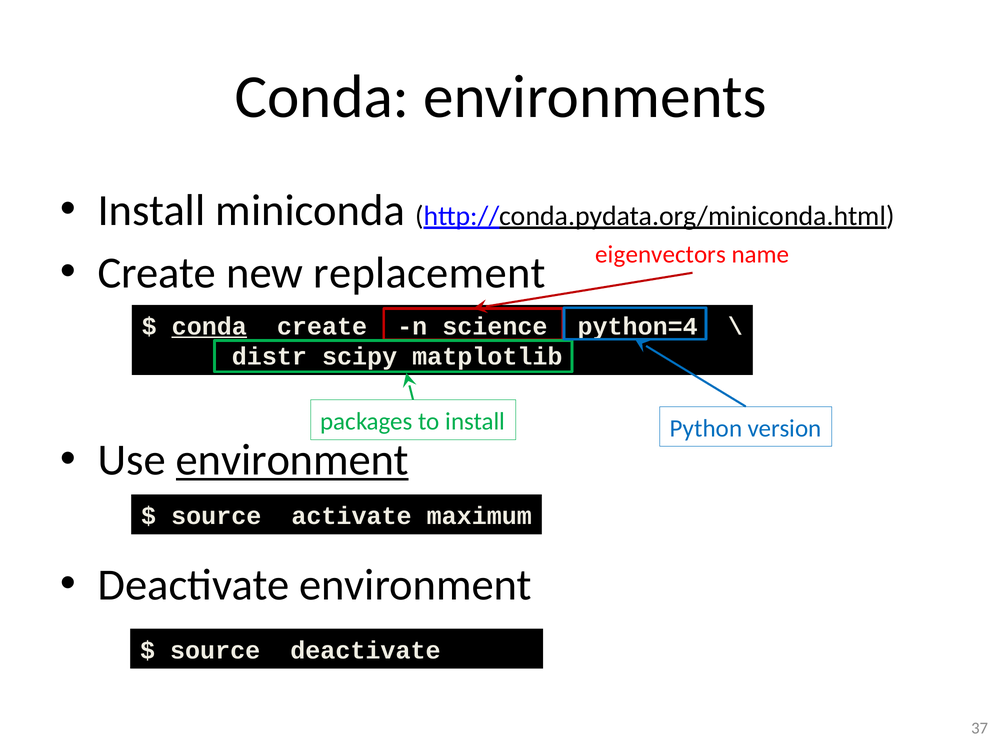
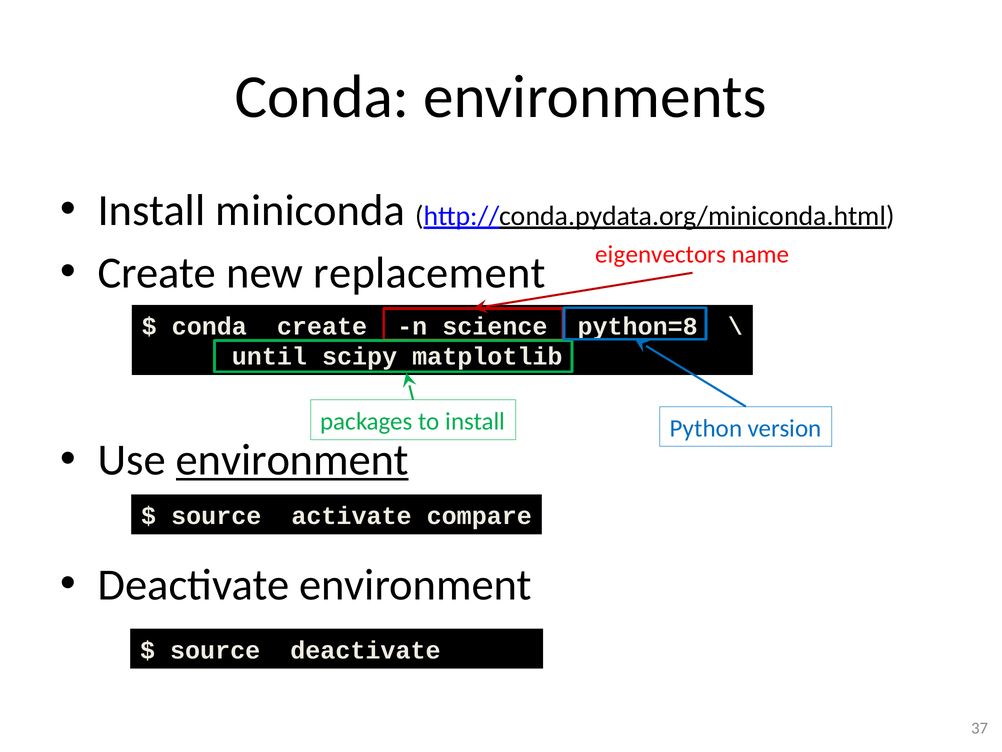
conda underline: present -> none (209, 326)
python=4: python=4 -> python=8 (638, 326)
distr: distr -> until (269, 356)
maximum: maximum -> compare (479, 516)
